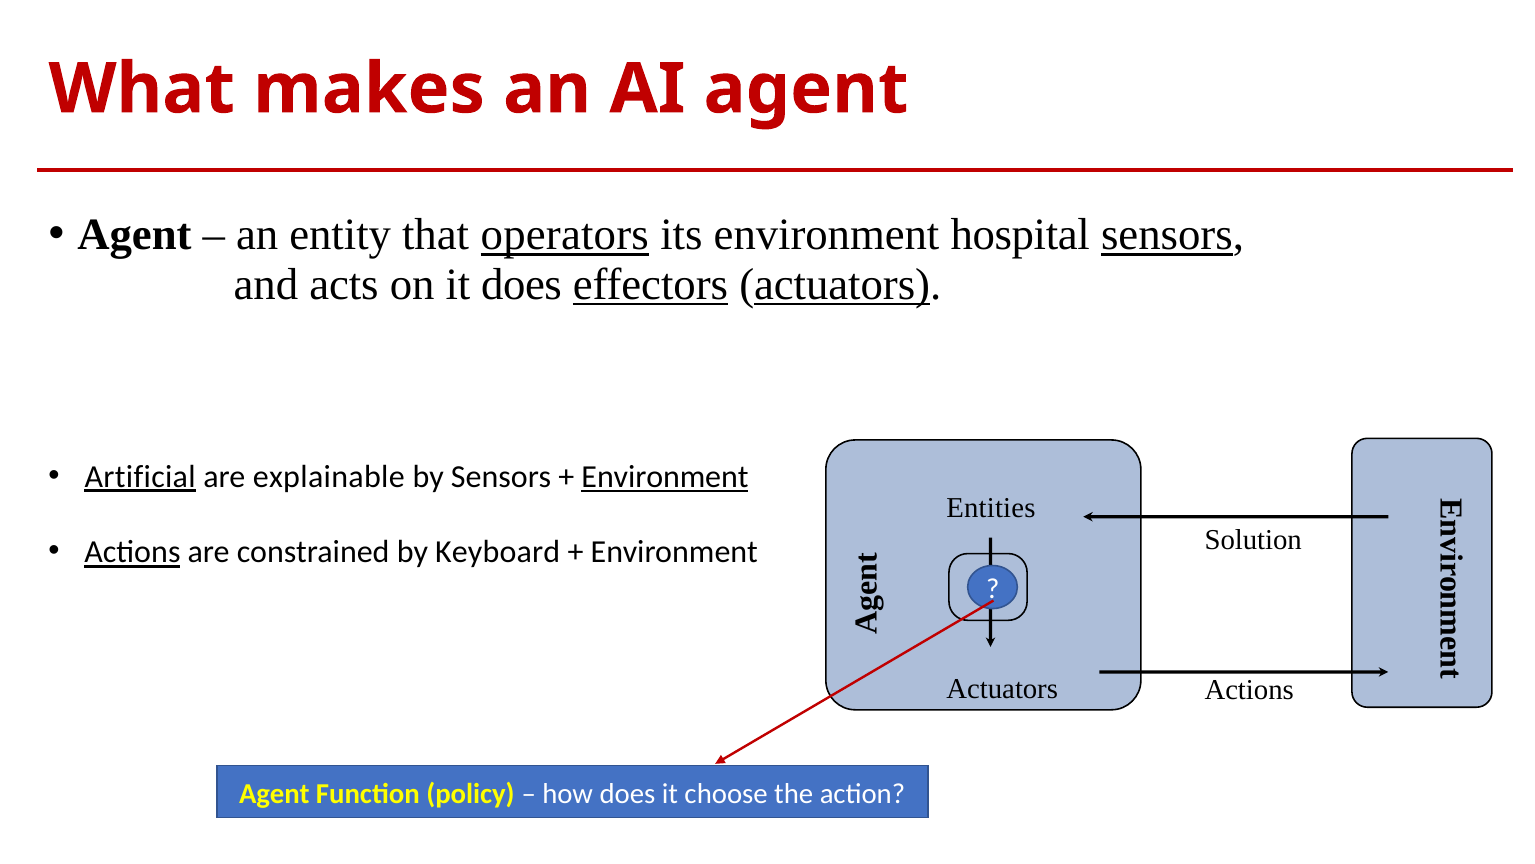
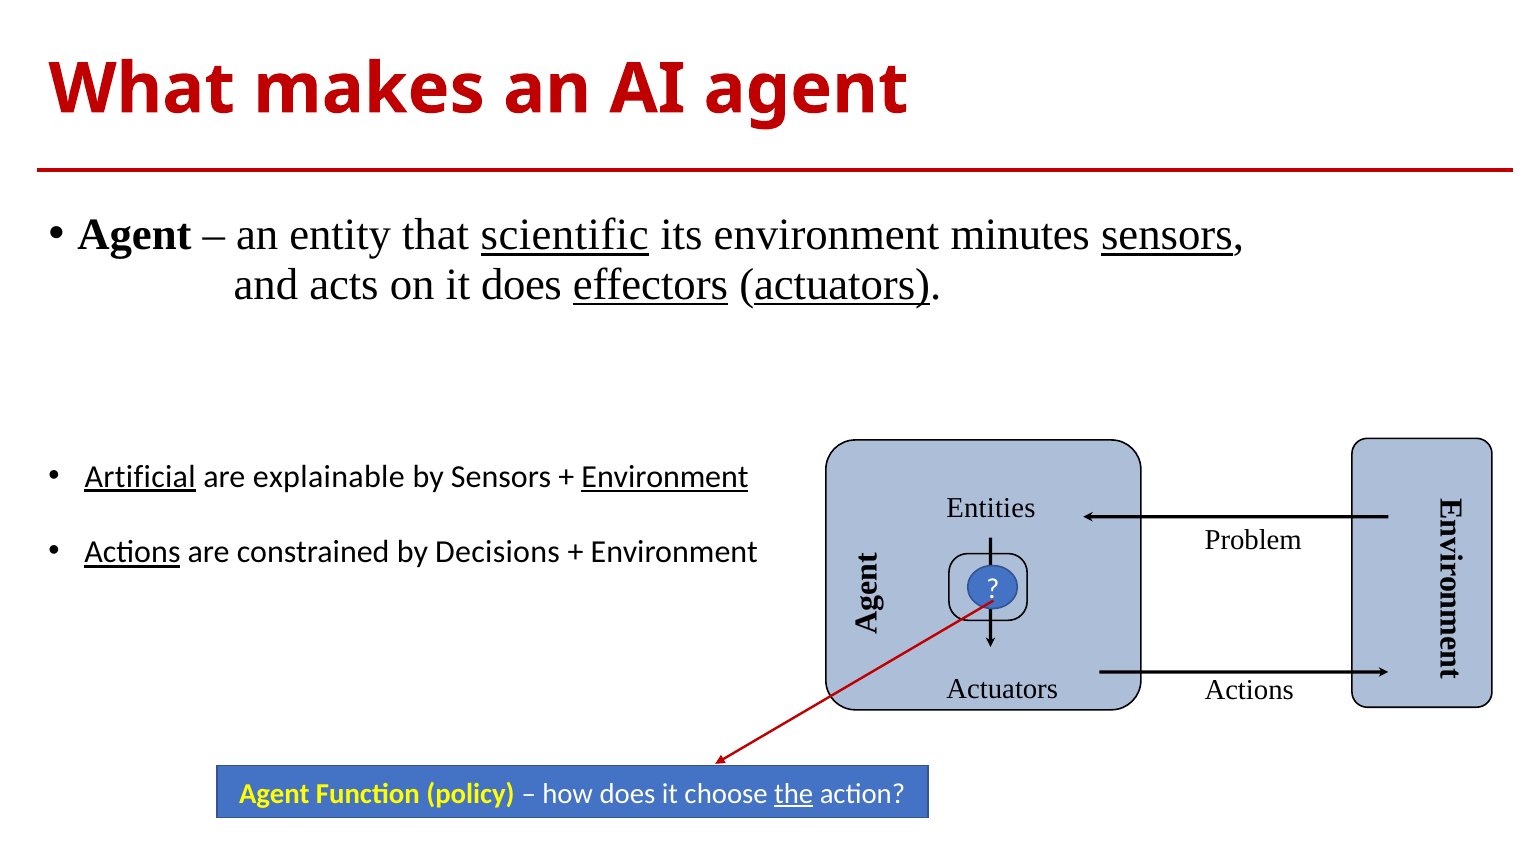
operators: operators -> scientific (565, 235)
hospital: hospital -> minutes (1020, 235)
Solution: Solution -> Problem (1253, 540)
Keyboard: Keyboard -> Decisions (498, 552)
the underline: none -> present (794, 793)
